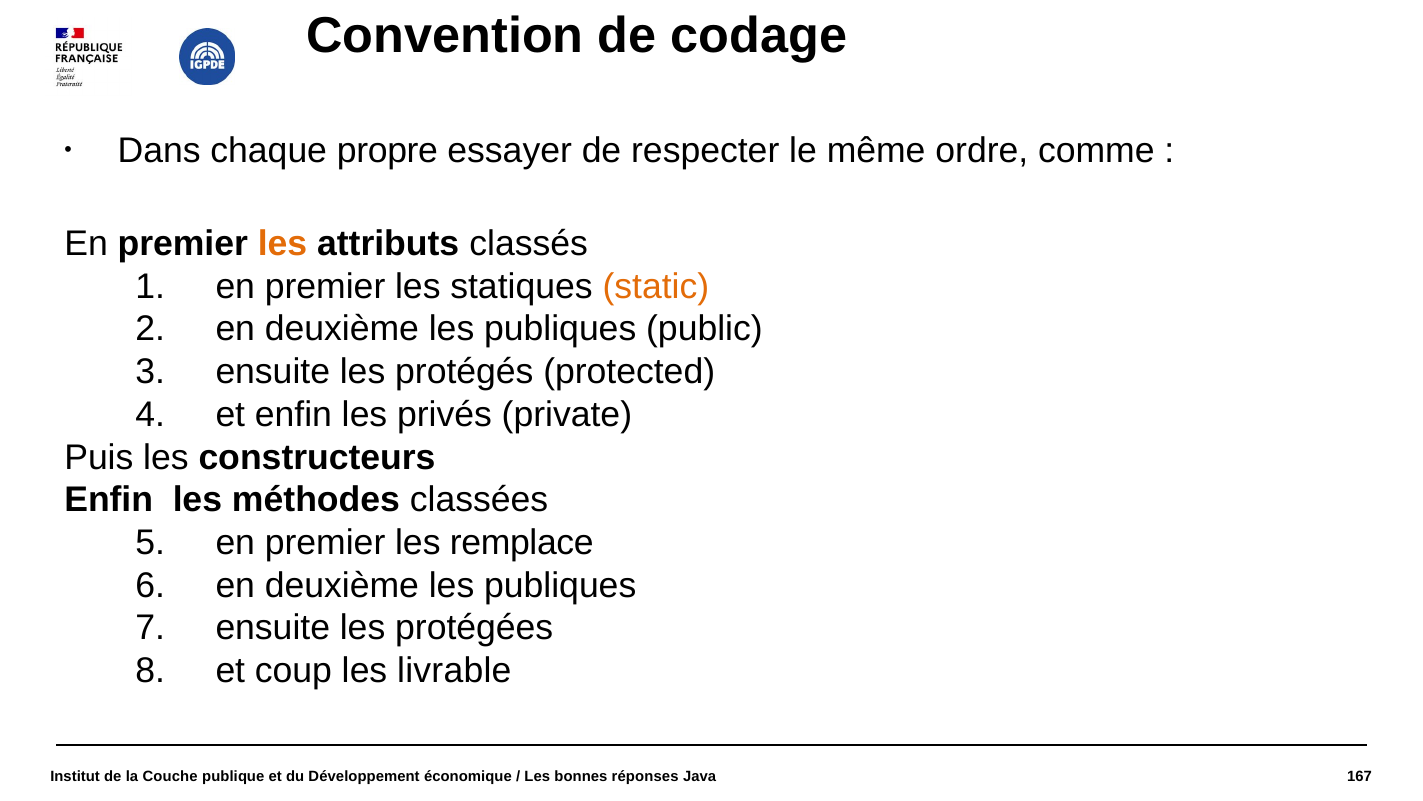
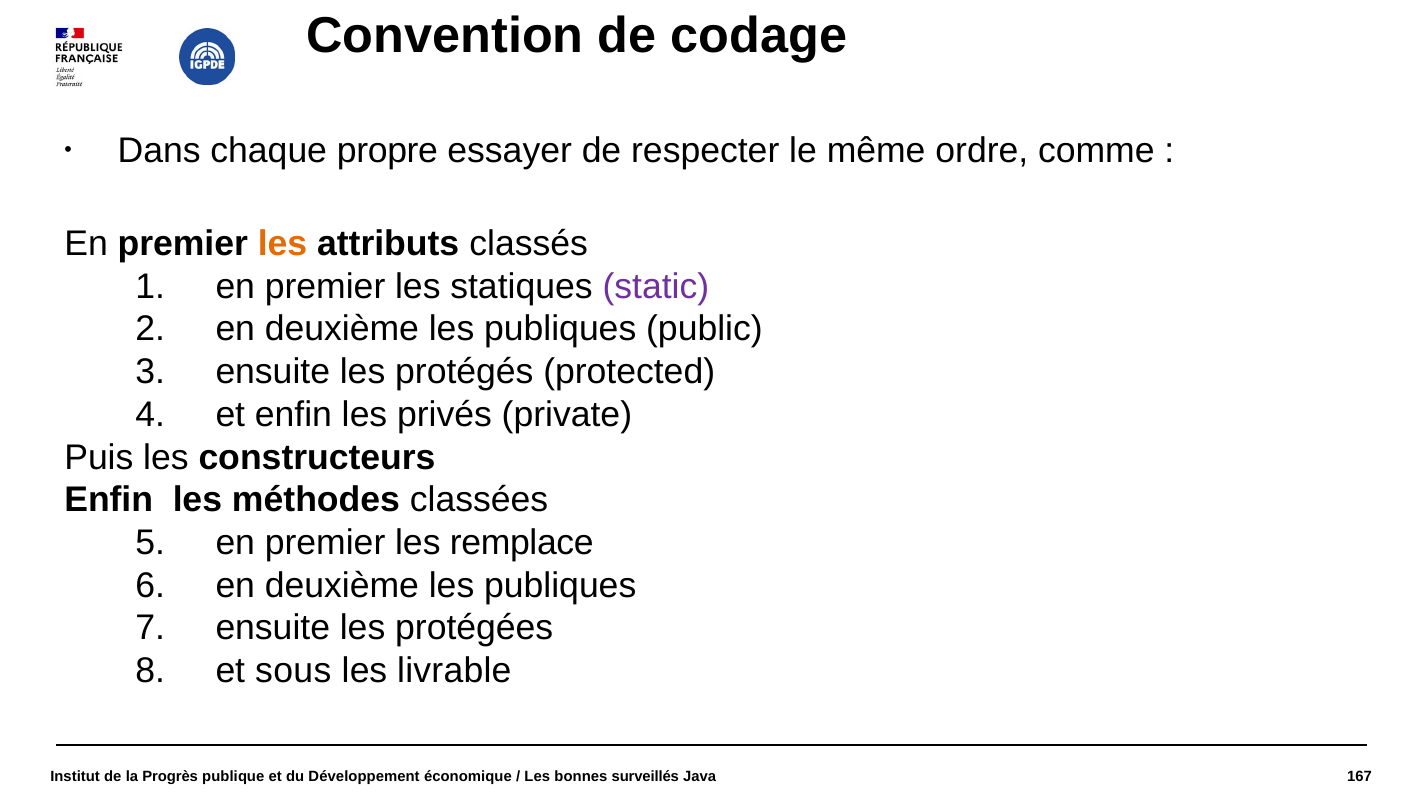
static colour: orange -> purple (656, 286)
coup: coup -> sous (293, 671)
Couche: Couche -> Progrès (170, 776)
réponses: réponses -> surveillés (645, 776)
